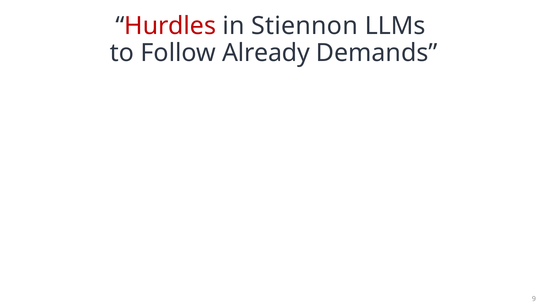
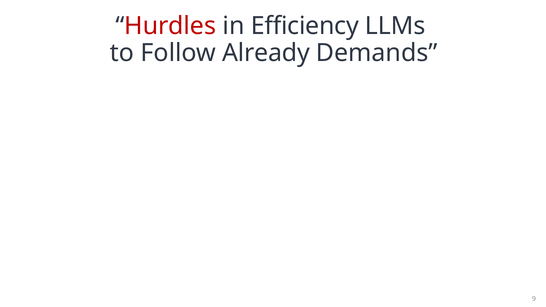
Stiennon: Stiennon -> Efficiency (305, 26)
